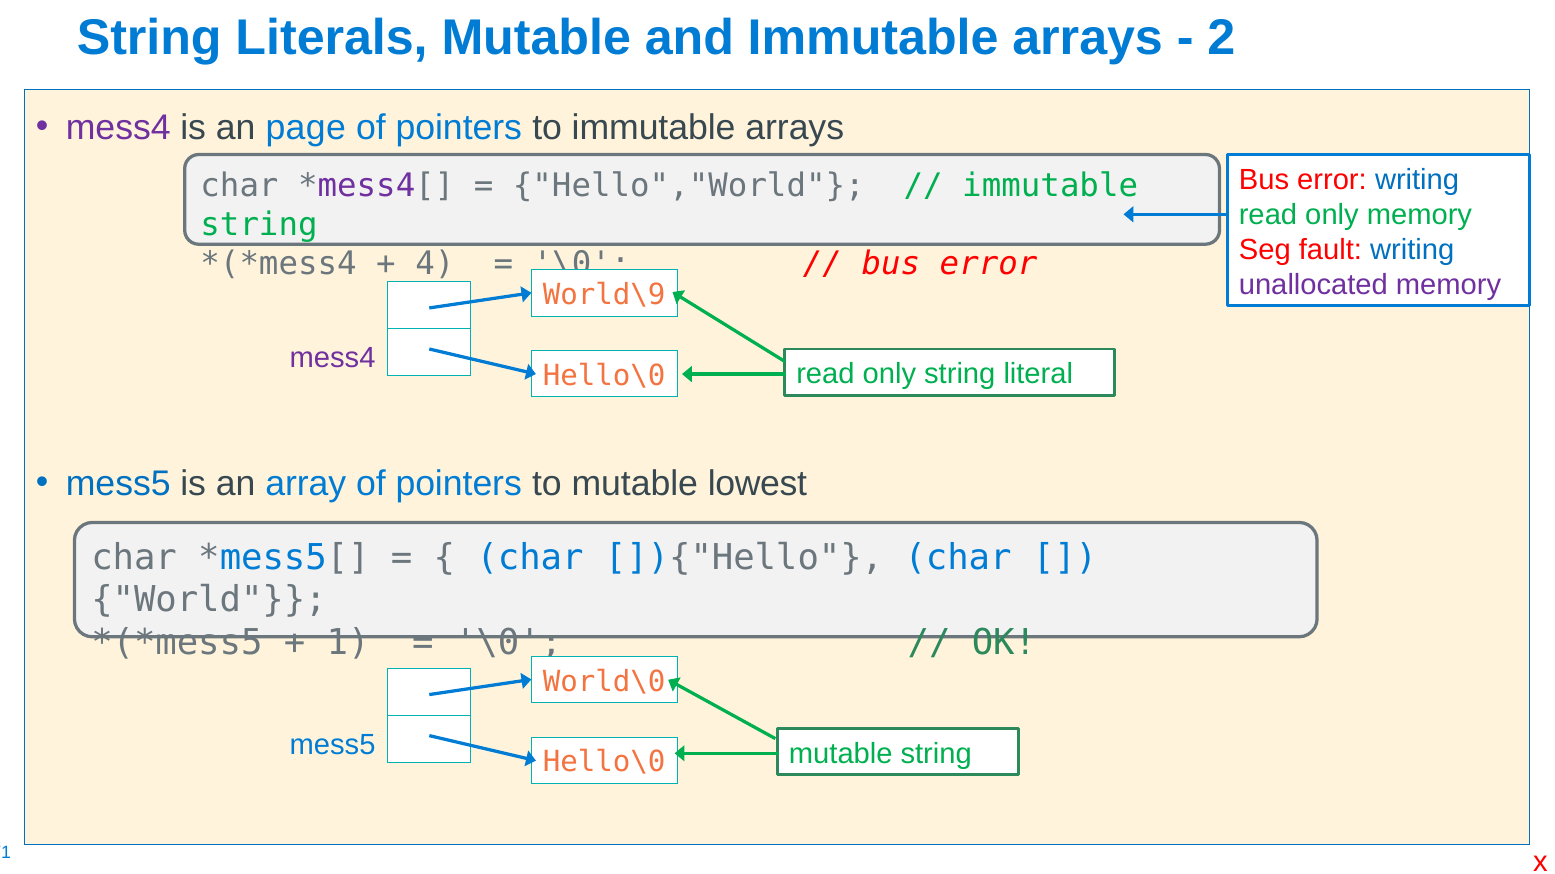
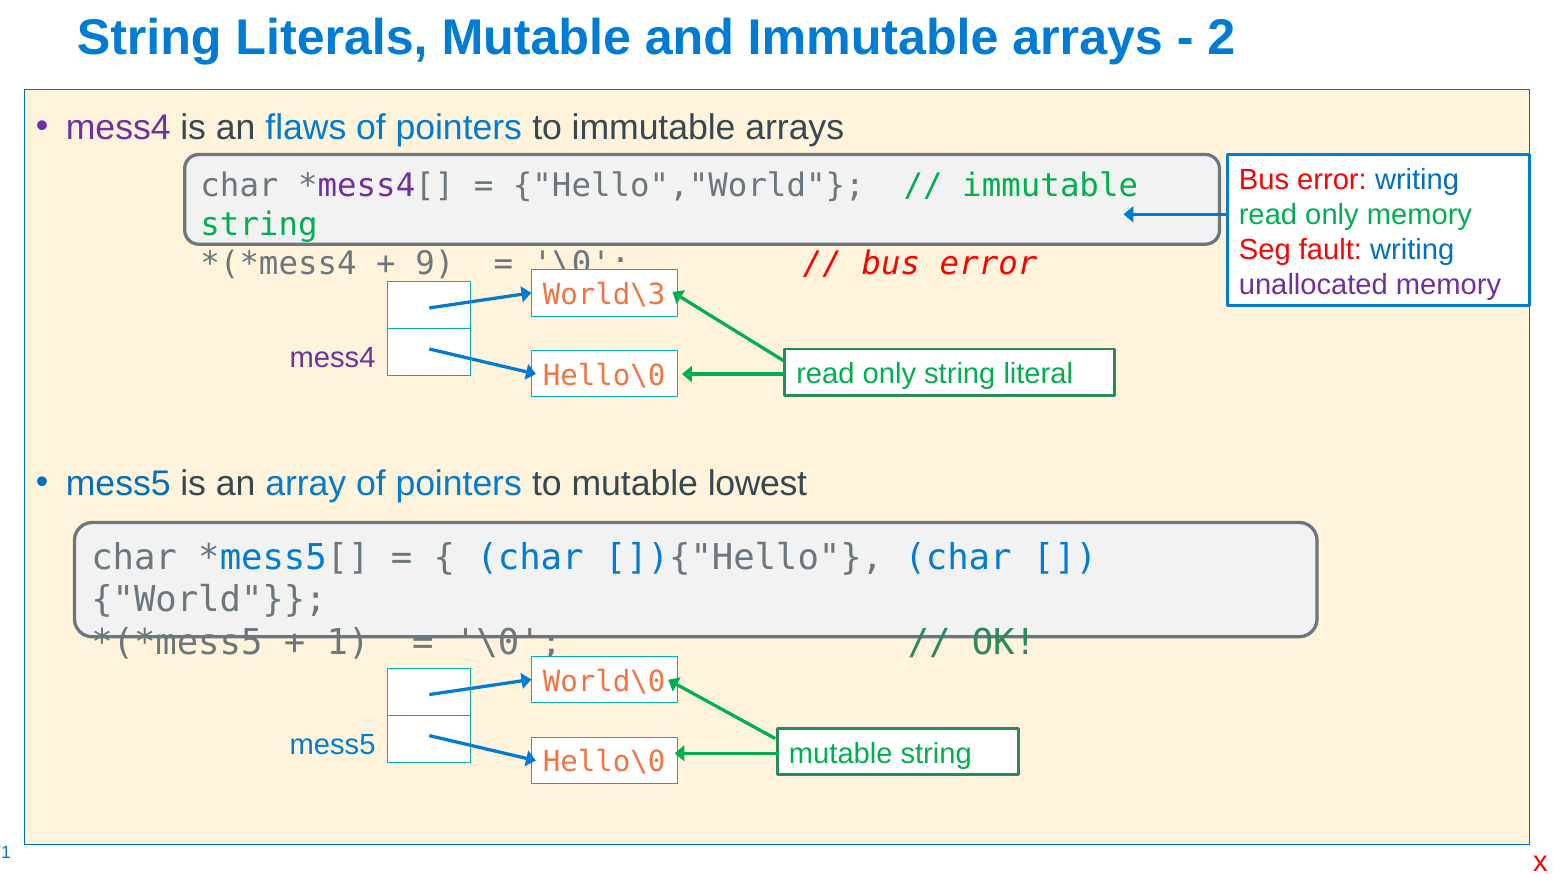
page: page -> flaws (306, 128)
4: 4 -> 9 (435, 264)
World\9: World\9 -> World\3 (604, 295)
